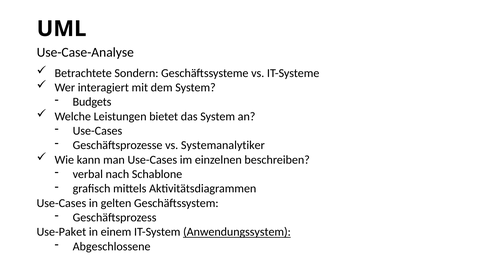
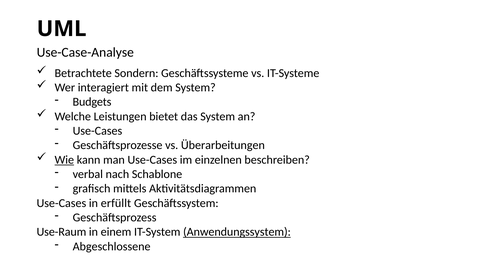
Systemanalytiker: Systemanalytiker -> Überarbeitungen (223, 145)
Wie underline: none -> present (64, 159)
gelten: gelten -> erfüllt (116, 203)
Use-Paket: Use-Paket -> Use-Raum (61, 232)
